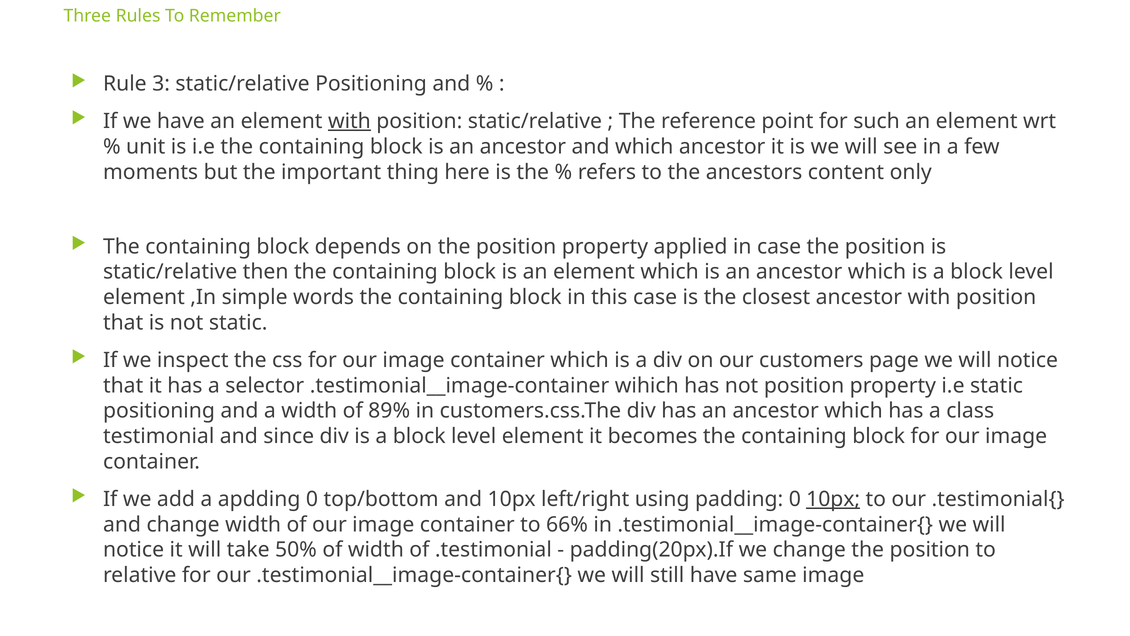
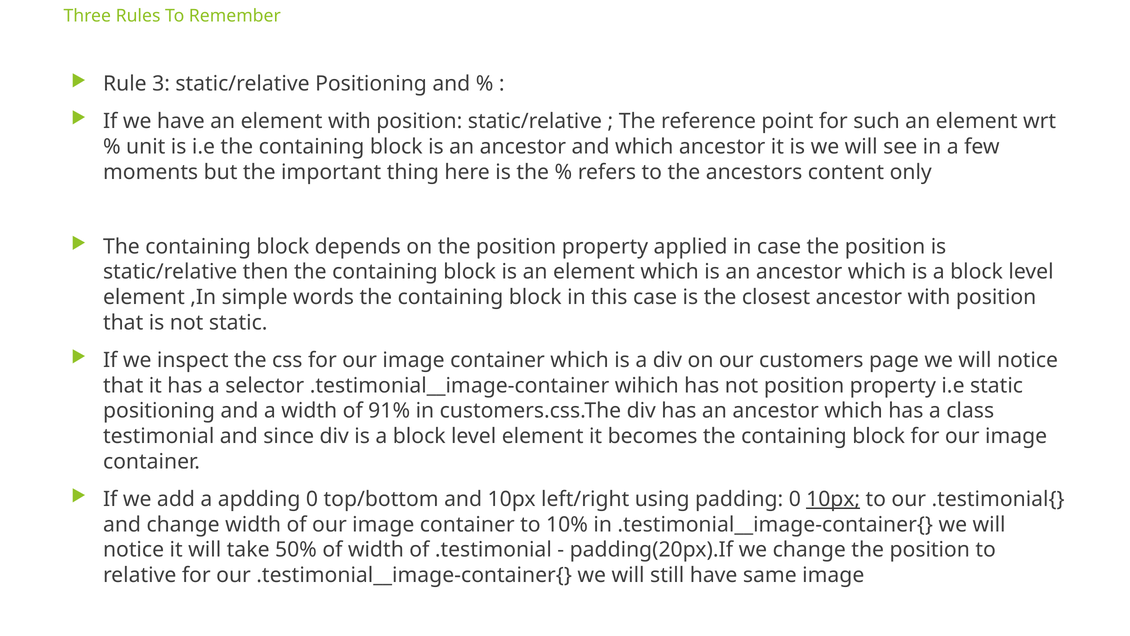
with underline: present -> none (349, 121)
89%: 89% -> 91% (389, 411)
66%: 66% -> 10% (567, 524)
